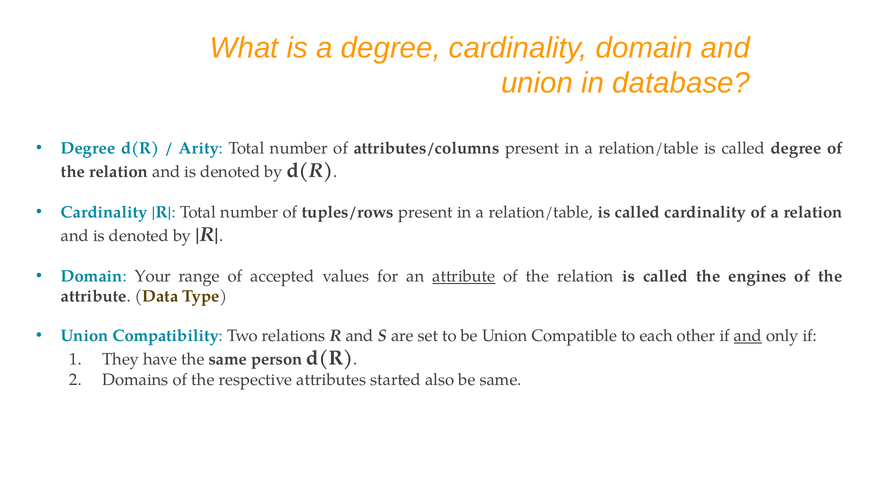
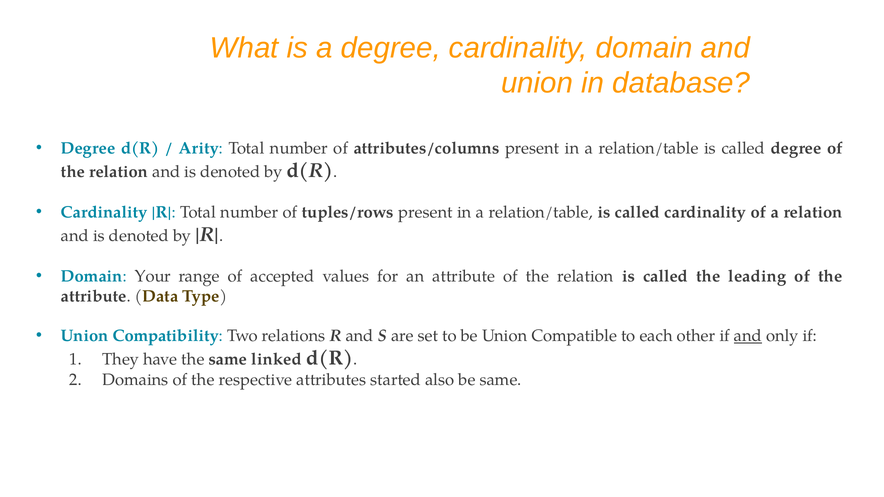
attribute underline: present -> none (464, 276)
engines: engines -> leading (757, 276)
person: person -> linked (277, 360)
